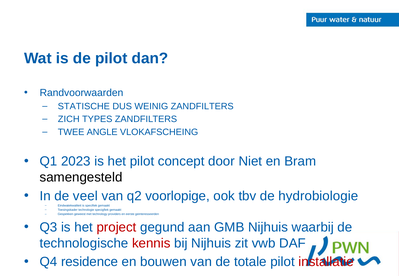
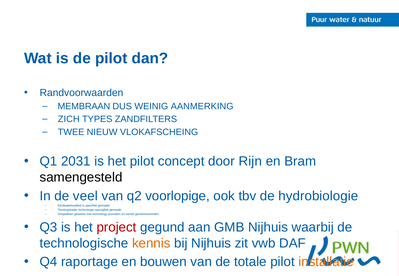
STATISCHE: STATISCHE -> MEMBRAAN (84, 106)
WEINIG ZANDFILTERS: ZANDFILTERS -> AANMERKING (202, 106)
ANGLE: ANGLE -> NIEUW (102, 132)
2023: 2023 -> 2031 (76, 161)
Niet: Niet -> Rijn (250, 161)
kennis colour: red -> orange (151, 243)
residence: residence -> raportage (90, 262)
installatie colour: red -> orange (326, 262)
